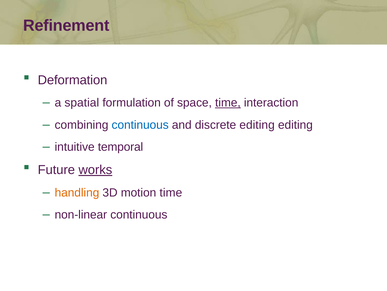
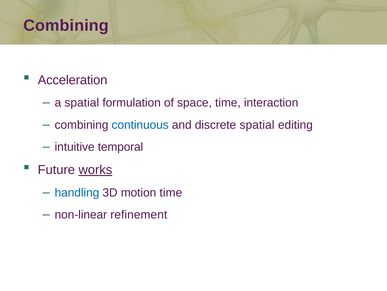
Refinement: Refinement -> Combining (66, 25)
Deformation: Deformation -> Acceleration (73, 80)
time underline: present -> none (228, 102)
discrete editing: editing -> spatial (257, 125)
handling colour: orange -> blue (77, 192)
non-linear continuous: continuous -> refinement (139, 214)
